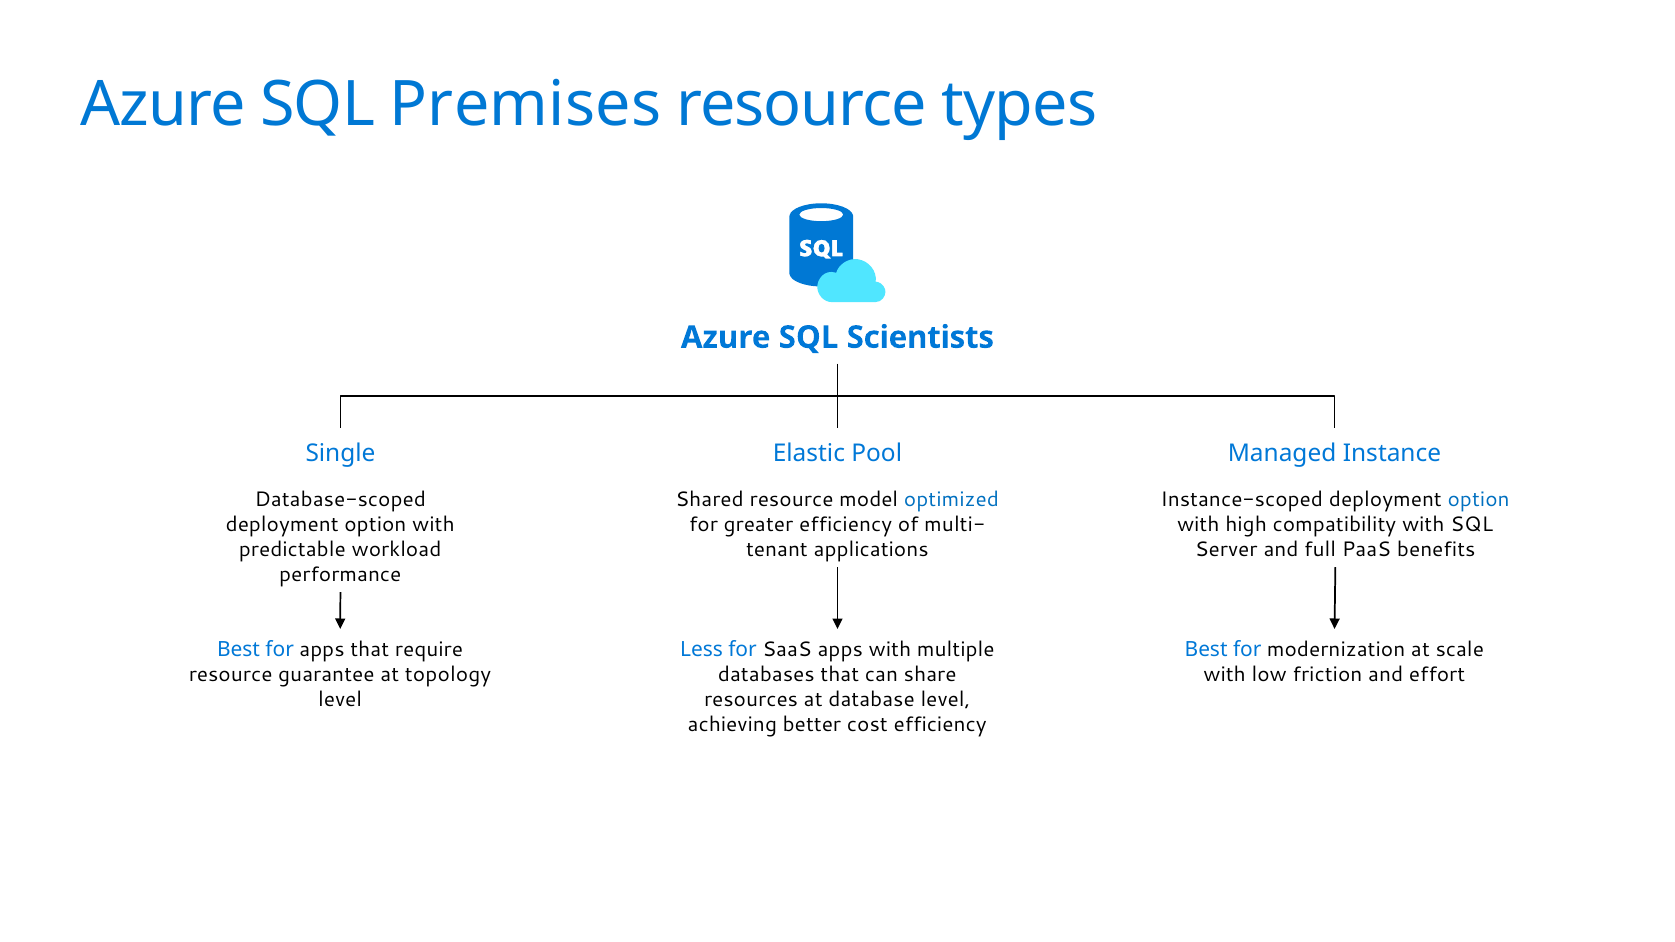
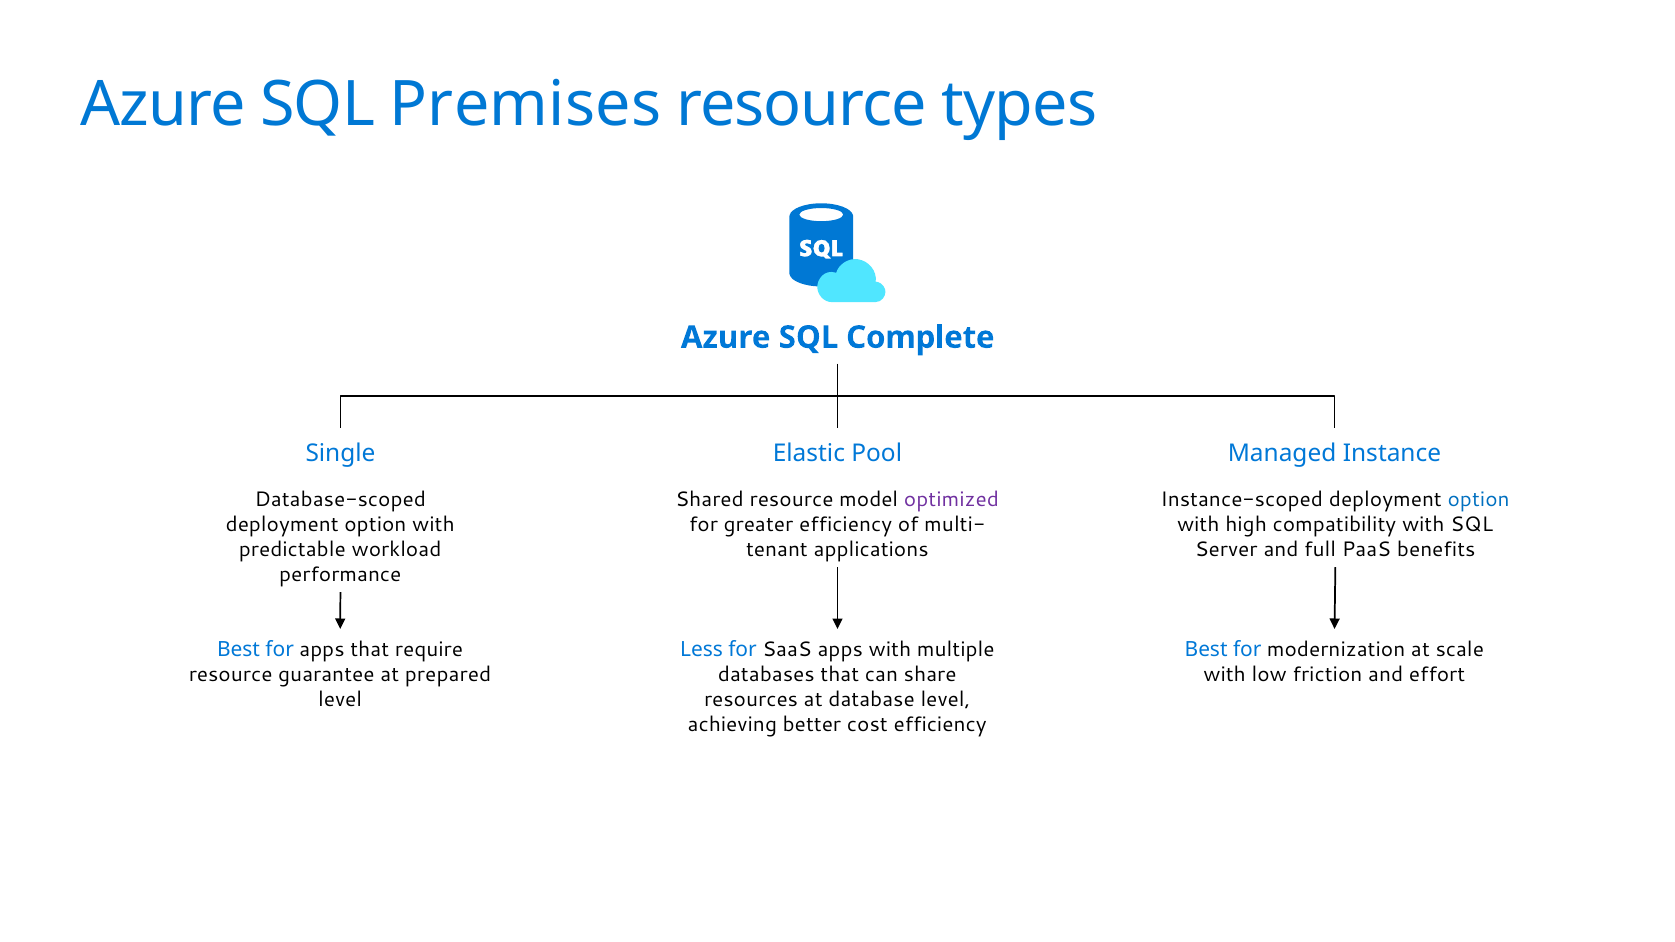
Scientists: Scientists -> Complete (920, 338)
optimized colour: blue -> purple (952, 500)
topology: topology -> prepared (448, 674)
